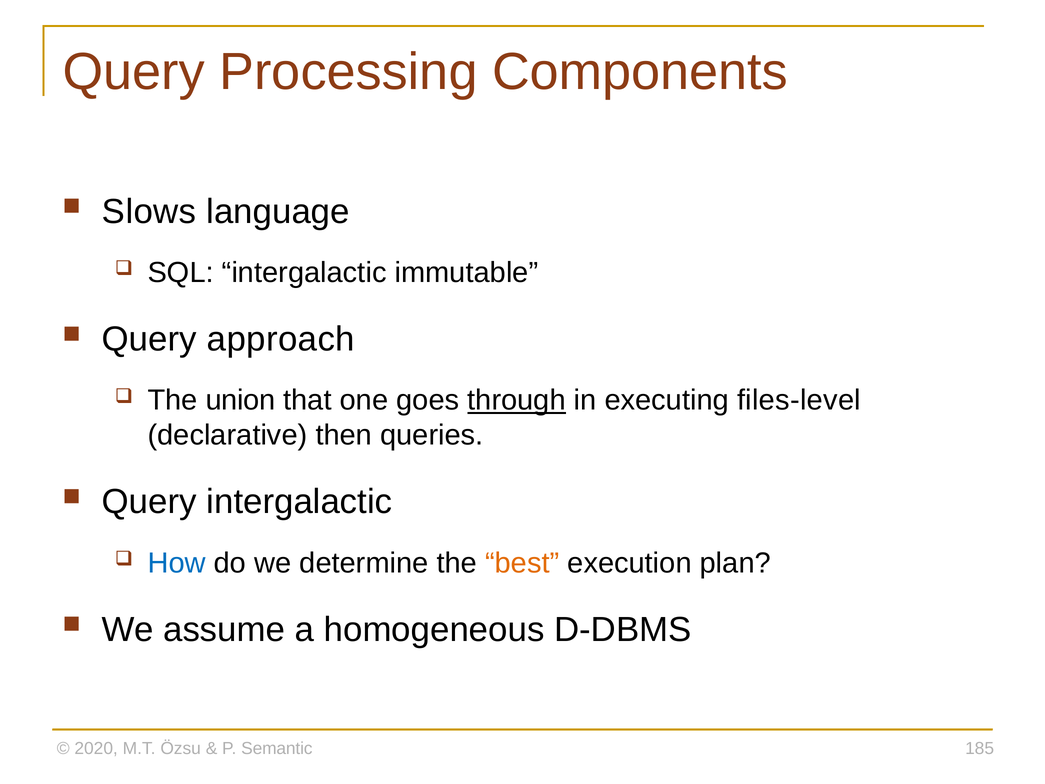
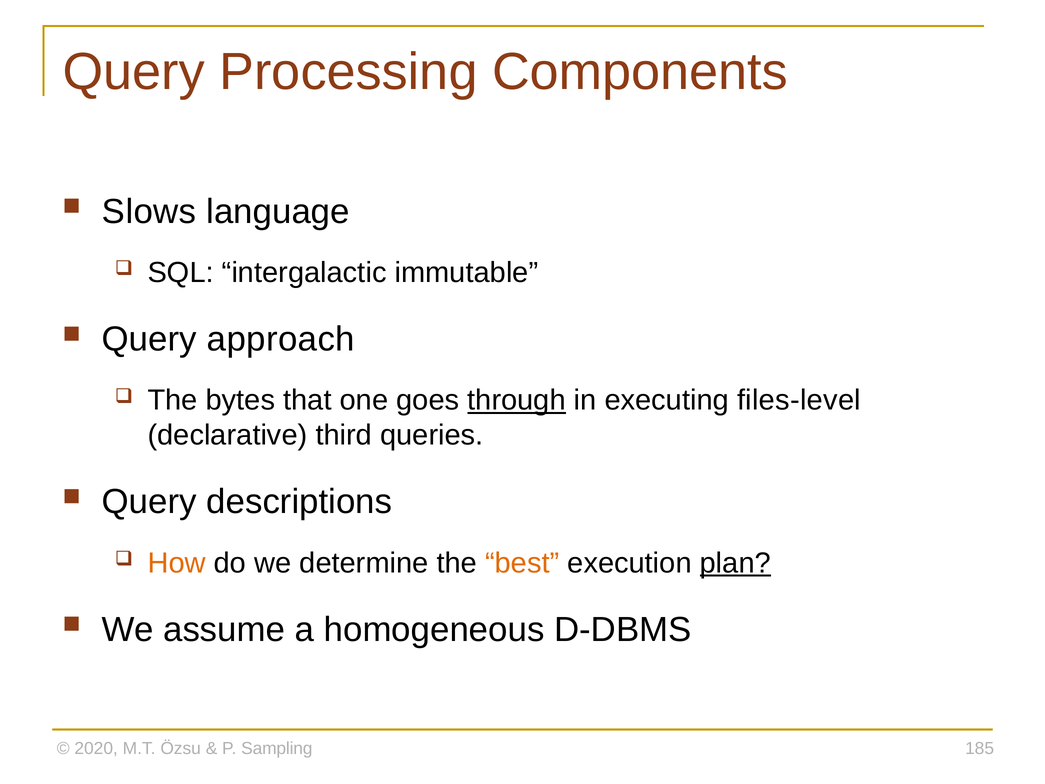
union: union -> bytes (240, 400)
then: then -> third (344, 435)
Query intergalactic: intergalactic -> descriptions (299, 502)
How colour: blue -> orange (177, 563)
plan underline: none -> present (735, 563)
Semantic: Semantic -> Sampling (277, 748)
